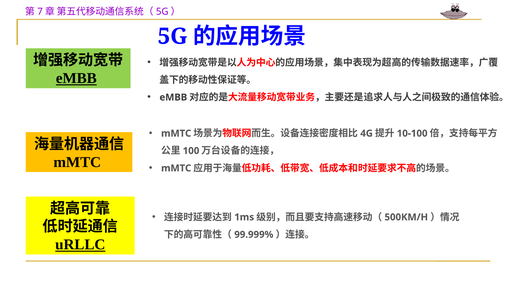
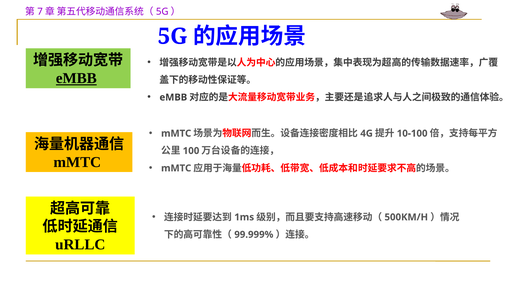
uRLLC underline: present -> none (80, 245)
